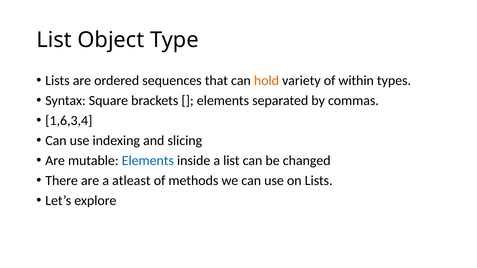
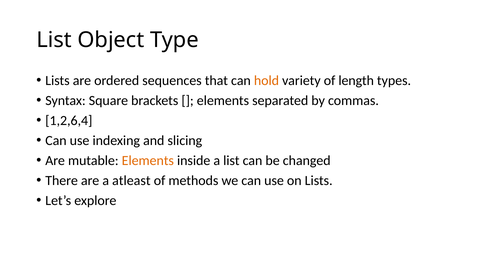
within: within -> length (356, 81)
1,6,3,4: 1,6,3,4 -> 1,2,6,4 (69, 121)
Elements colour: blue -> orange (148, 161)
